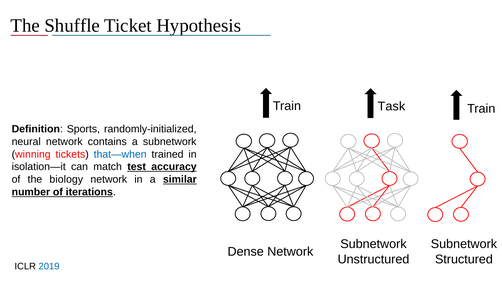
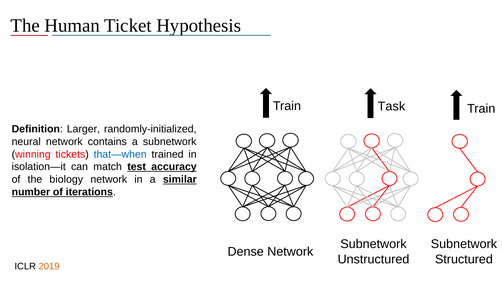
Shuffle: Shuffle -> Human (72, 25)
Sports: Sports -> Larger (83, 129)
2019 colour: blue -> orange (49, 266)
